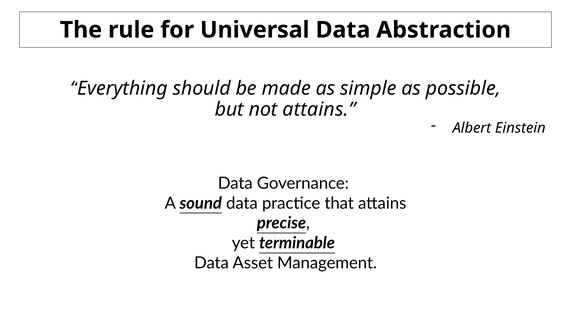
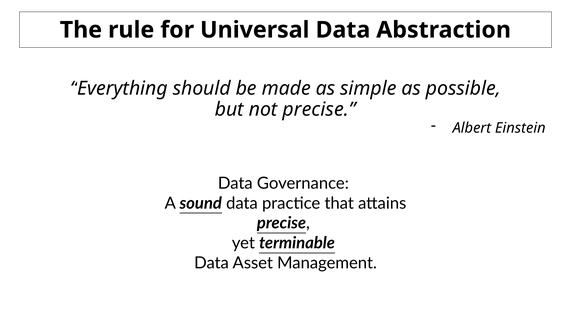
not attains: attains -> precise (319, 109)
